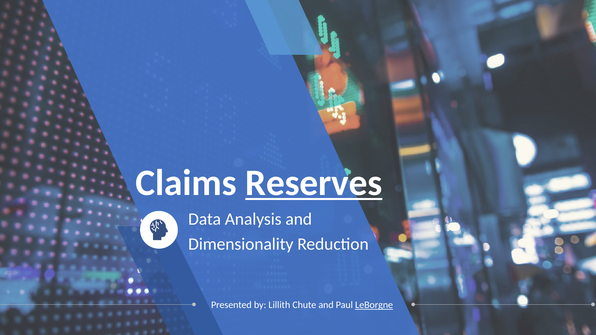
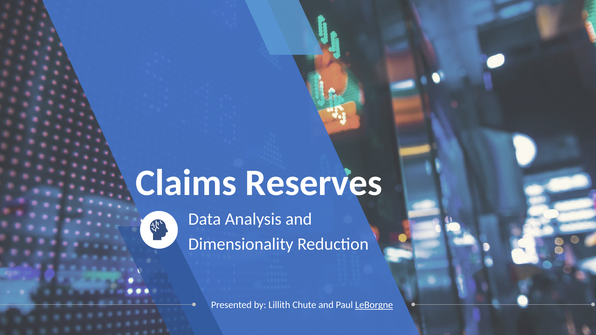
Reserves underline: present -> none (314, 183)
